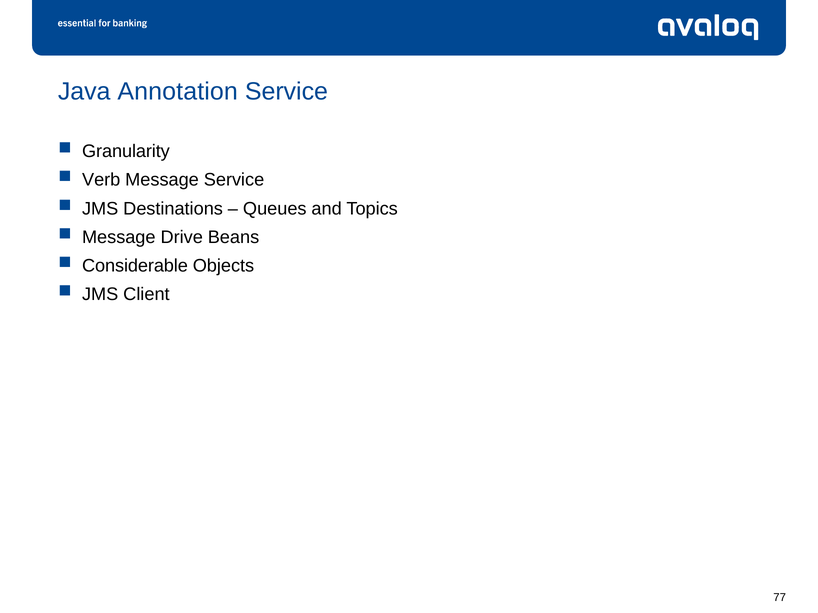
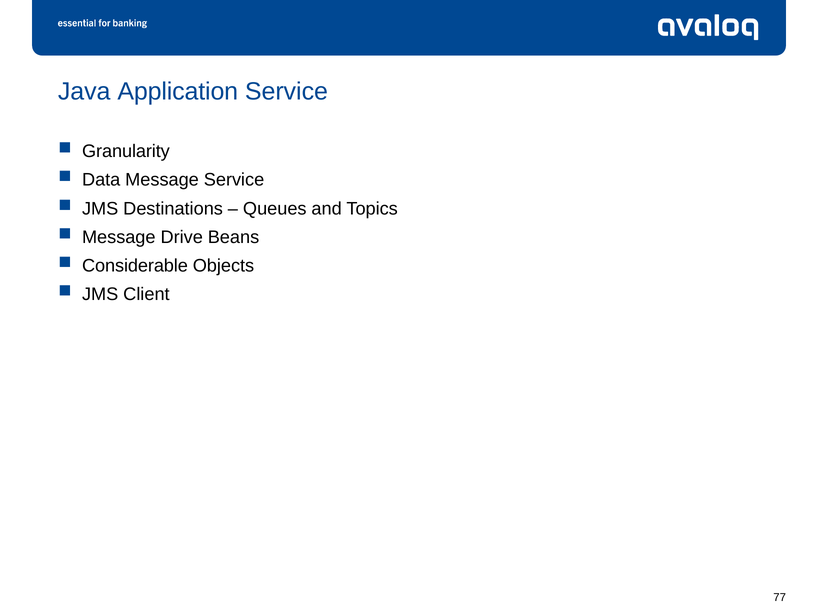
Annotation: Annotation -> Application (178, 91)
Verb: Verb -> Data (101, 180)
